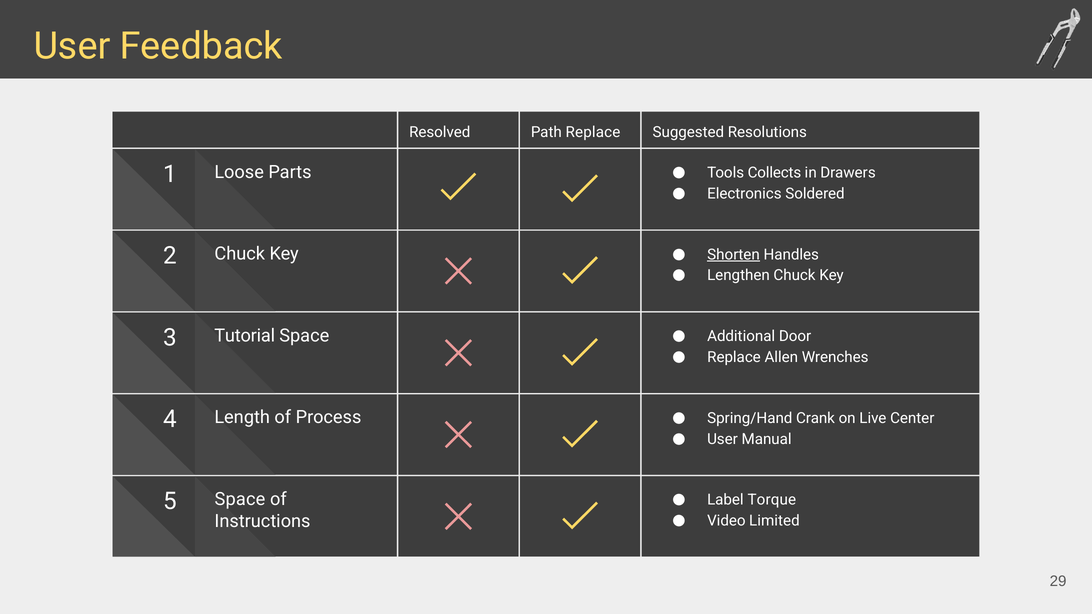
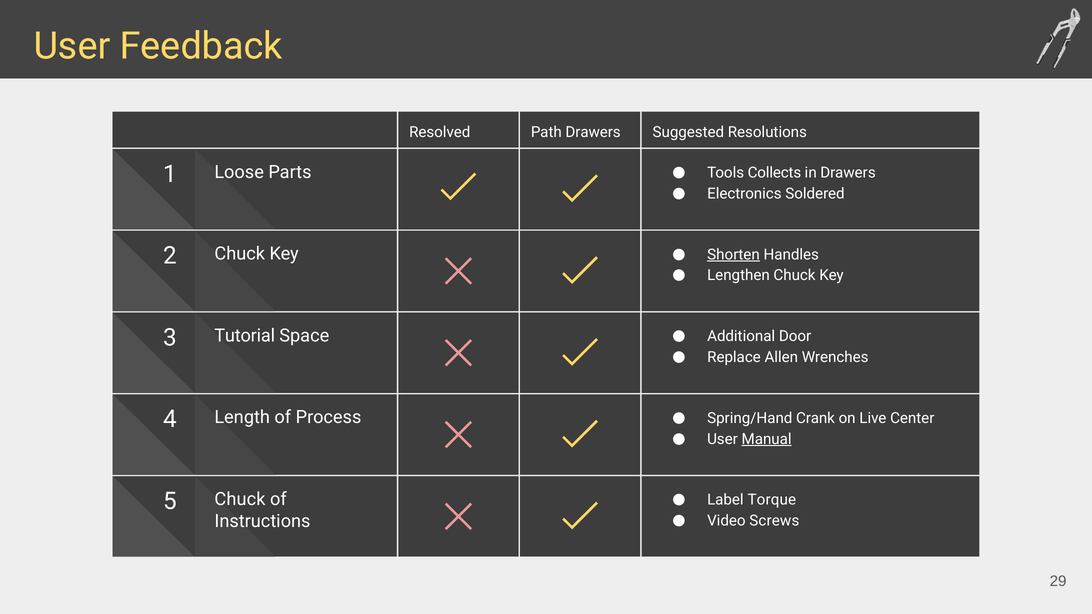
Path Replace: Replace -> Drawers (593, 132)
Manual underline: none -> present (767, 439)
5 Space: Space -> Chuck (240, 499)
Limited: Limited -> Screws (774, 521)
